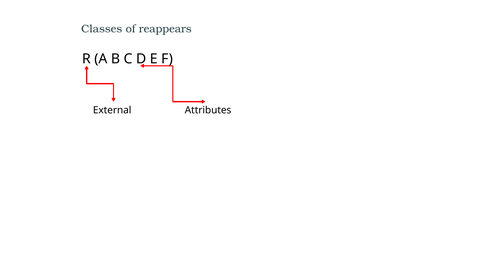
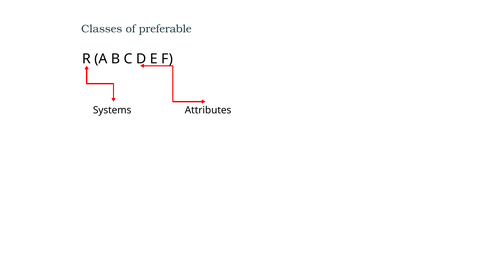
reappears: reappears -> preferable (165, 29)
External: External -> Systems (112, 110)
